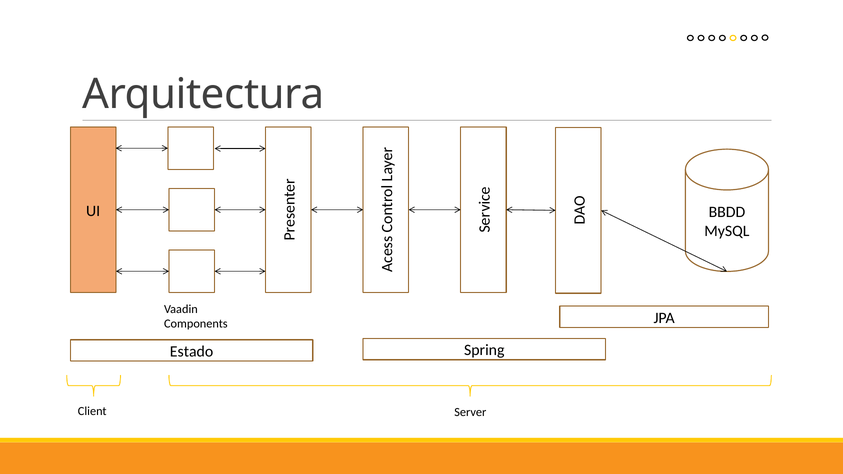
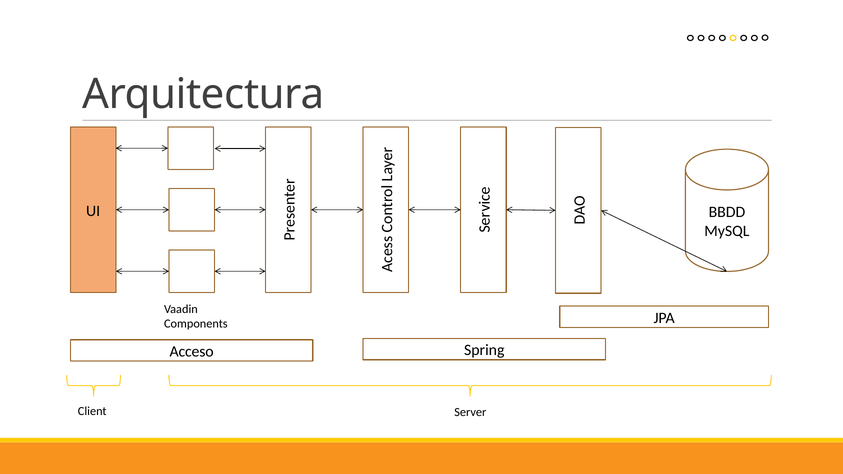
Estado: Estado -> Acceso (192, 352)
